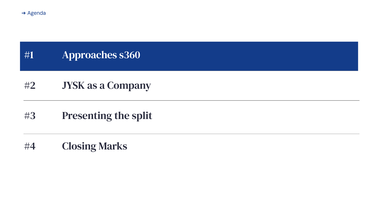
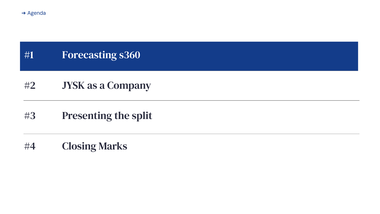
Approaches: Approaches -> Forecasting (90, 55)
